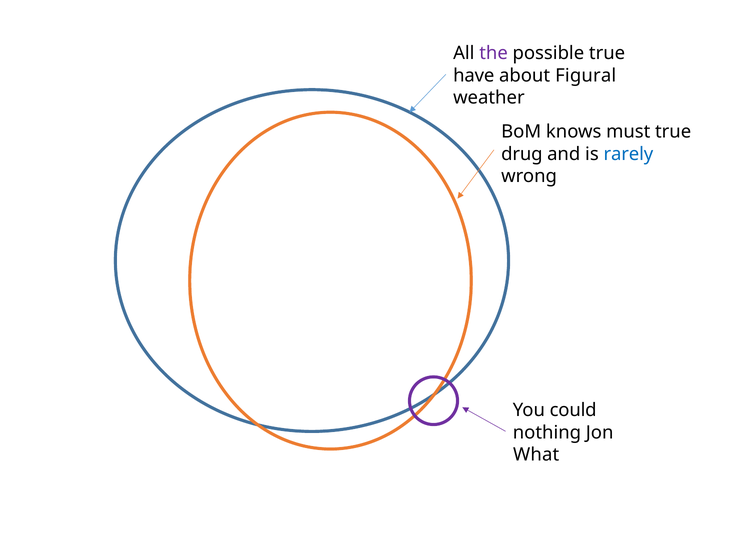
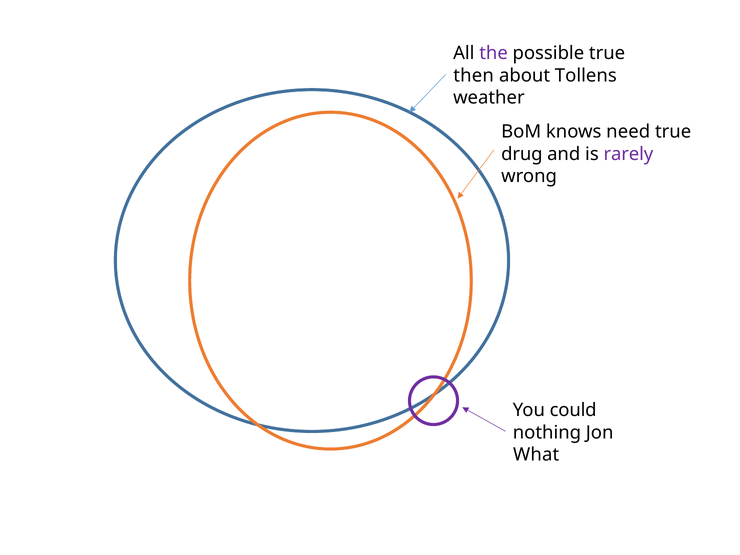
have: have -> then (474, 76)
Figural: Figural -> Tollens (586, 76)
must: must -> need (628, 132)
rarely colour: blue -> purple (628, 154)
